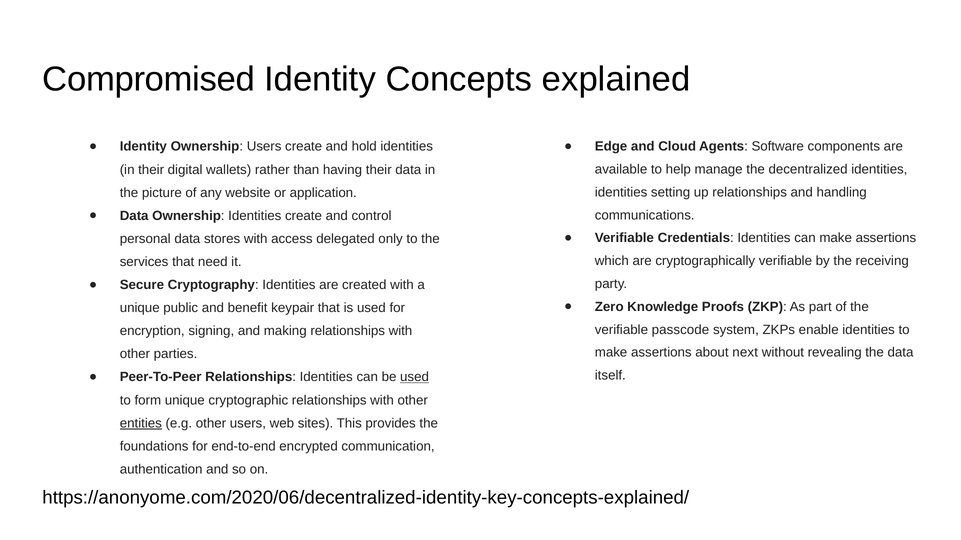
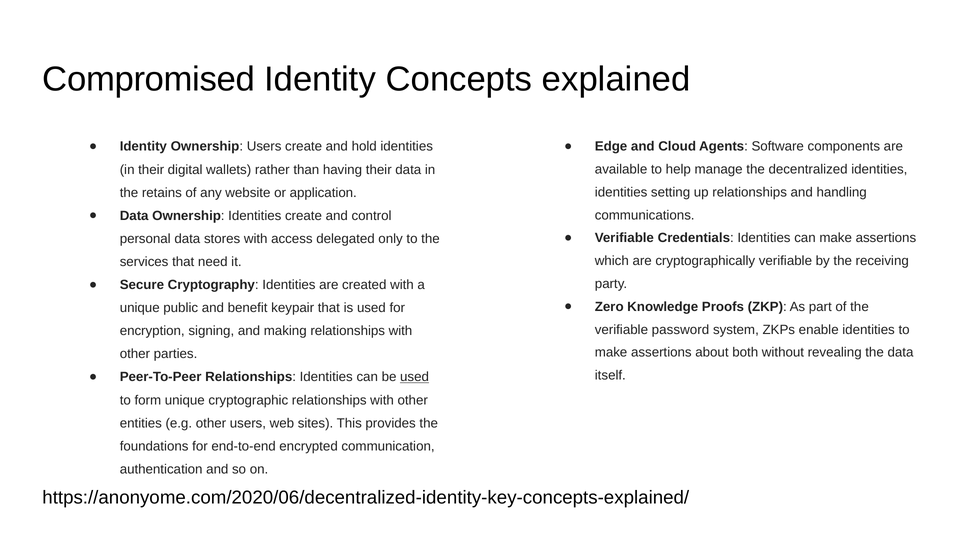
picture: picture -> retains (162, 193)
passcode: passcode -> password (680, 330)
next: next -> both (745, 353)
entities underline: present -> none (141, 424)
